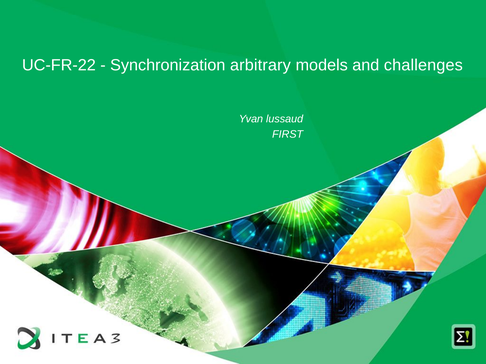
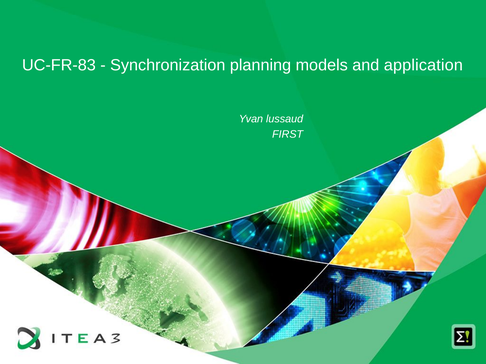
UC-FR-22: UC-FR-22 -> UC-FR-83 (59, 65)
arbitrary: arbitrary -> planning (261, 65)
challenges: challenges -> application (423, 65)
